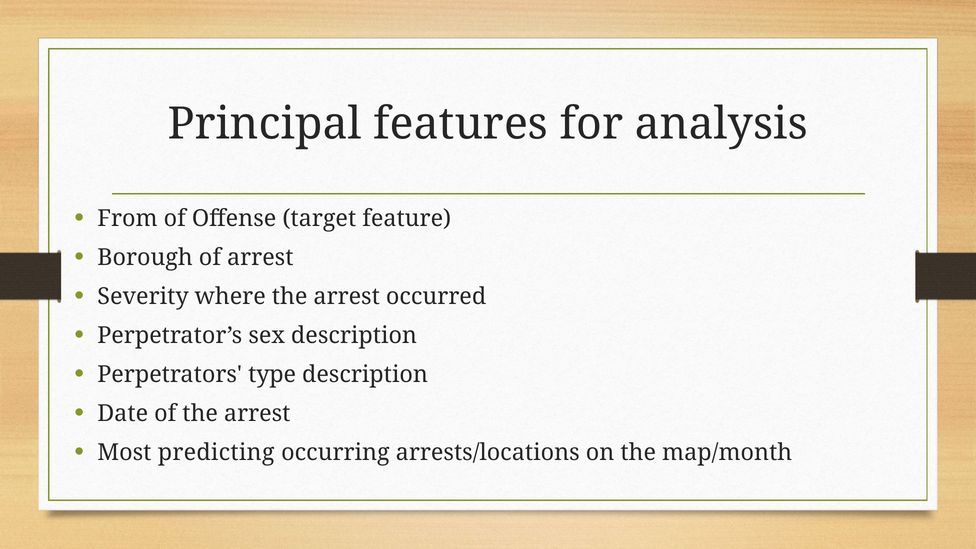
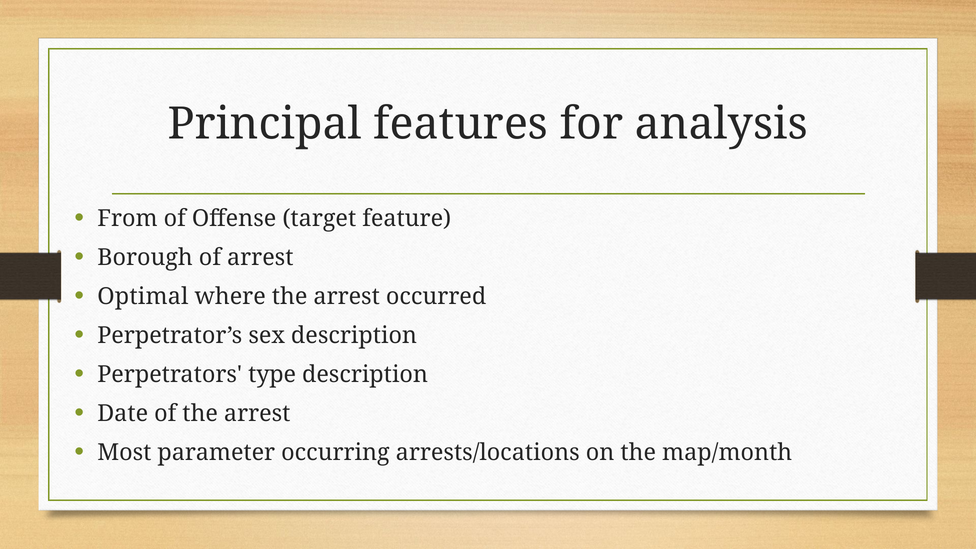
Severity: Severity -> Optimal (143, 296)
predicting: predicting -> parameter (216, 452)
